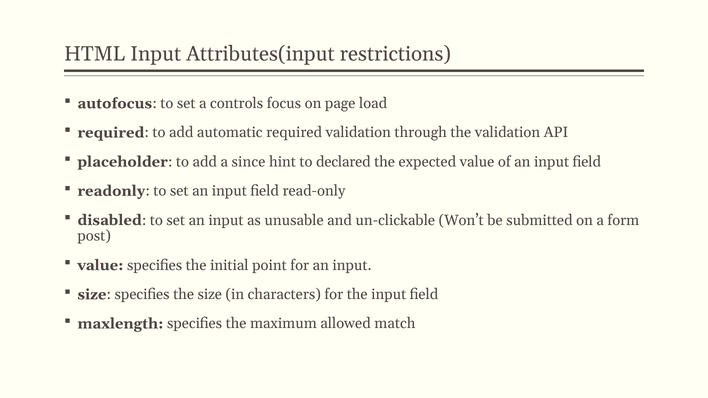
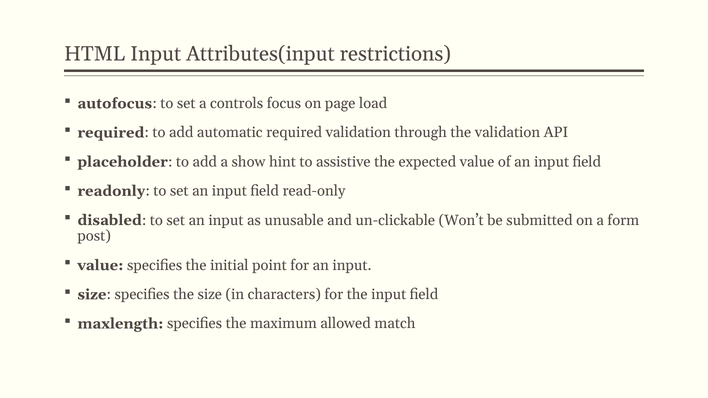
since: since -> show (249, 162)
declared: declared -> assistive (343, 162)
